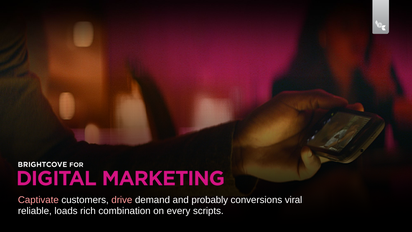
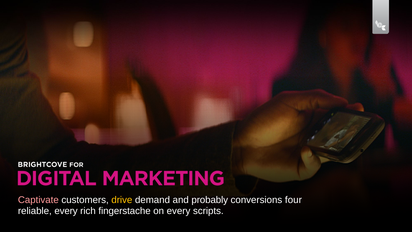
drive colour: pink -> yellow (122, 200)
viral: viral -> four (293, 200)
reliable loads: loads -> every (66, 211)
combination: combination -> fingerstache (125, 211)
